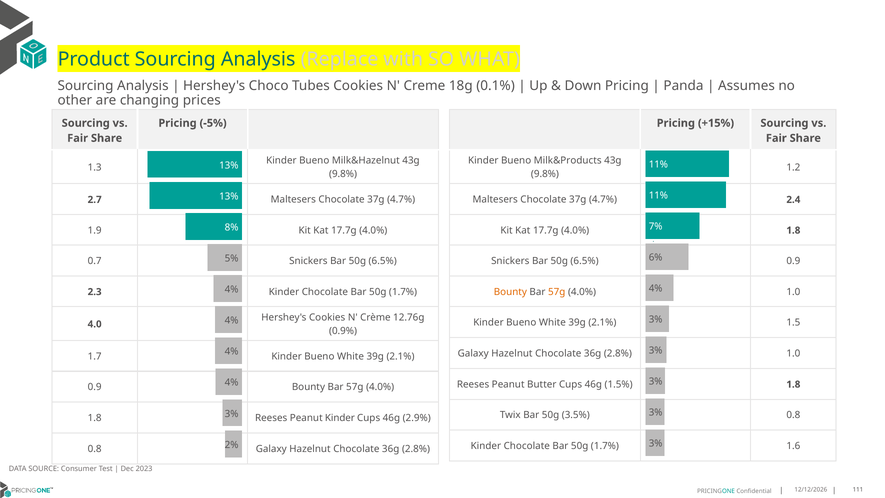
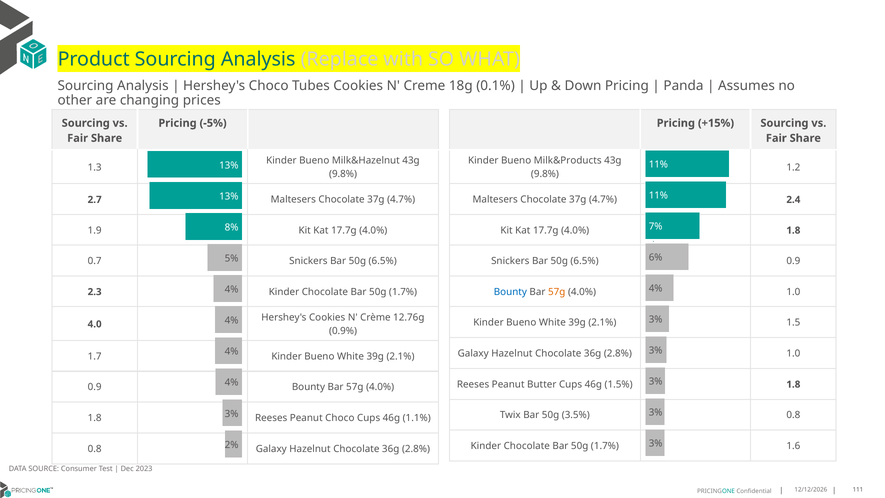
Bounty colour: orange -> blue (510, 292)
Peanut Kinder: Kinder -> Choco (340, 418)
2.9%: 2.9% -> 1.1% (417, 418)
